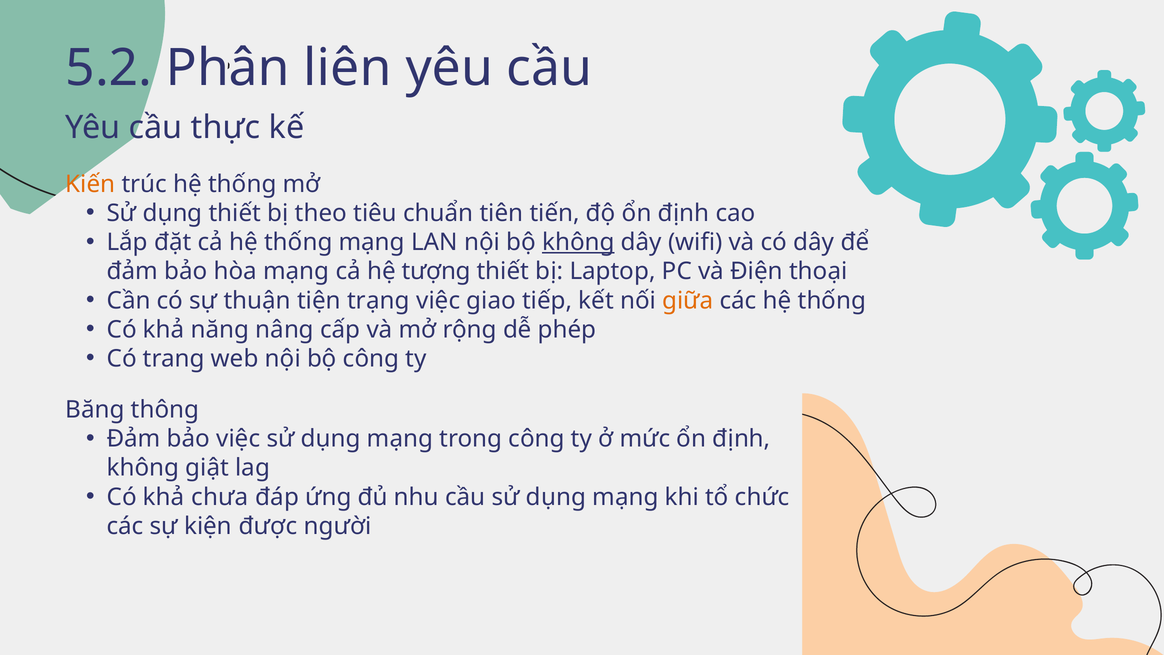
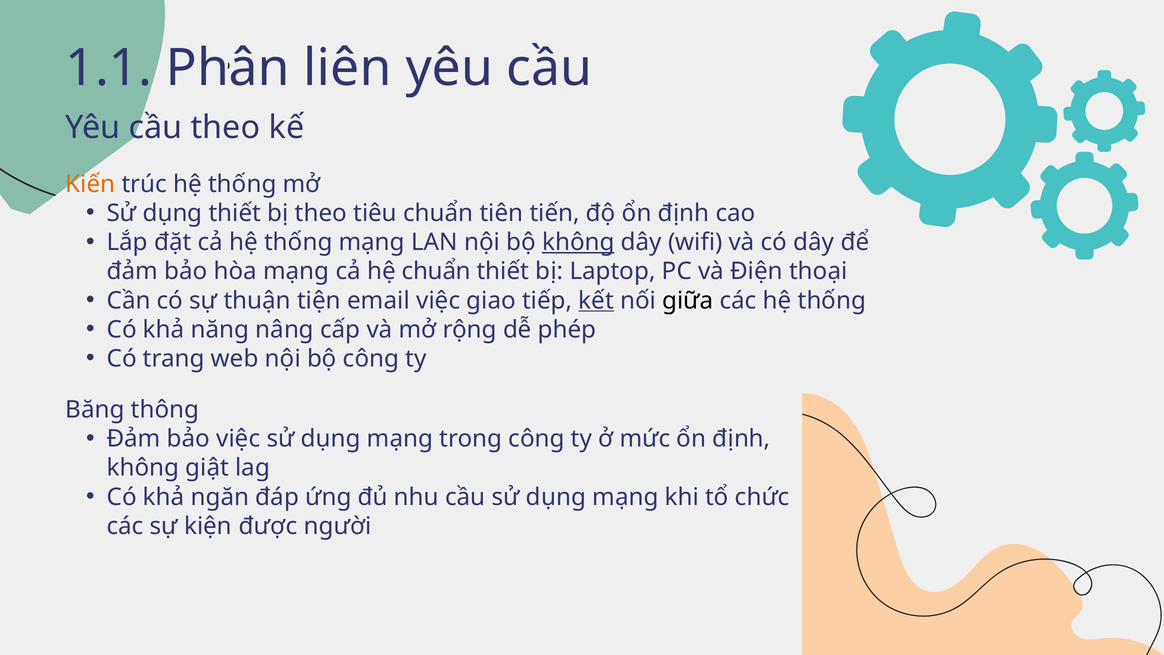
5.2: 5.2 -> 1.1 (109, 68)
cầu thực: thực -> theo (225, 127)
hệ tượng: tượng -> chuẩn (436, 271)
trạng: trạng -> email (378, 300)
kết underline: none -> present (596, 300)
giữa colour: orange -> black (688, 300)
chưa: chưa -> ngăn (220, 497)
